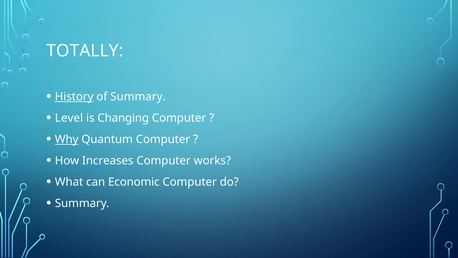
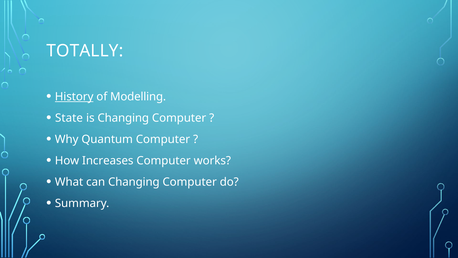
of Summary: Summary -> Modelling (138, 97)
Level: Level -> State (69, 118)
Why underline: present -> none (67, 139)
can Economic: Economic -> Changing (134, 182)
